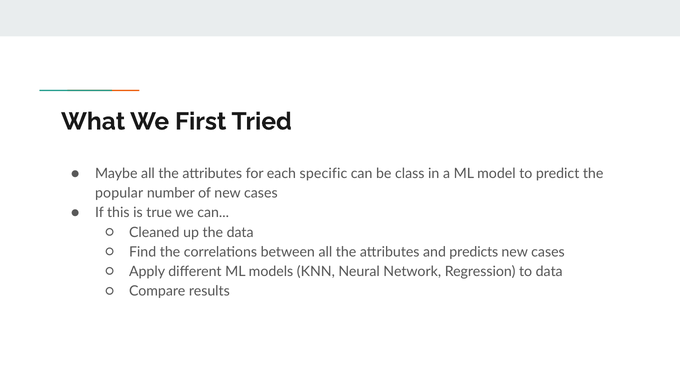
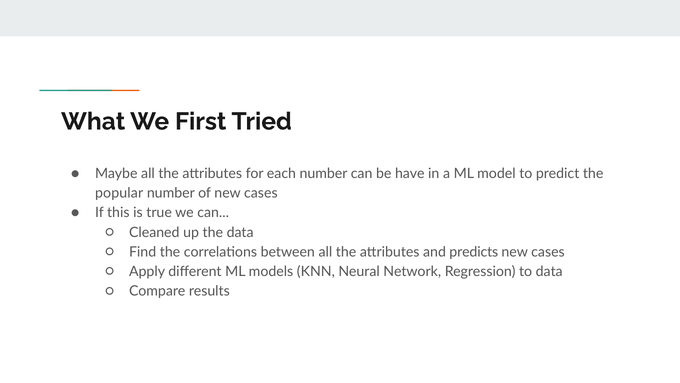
each specific: specific -> number (324, 173)
class: class -> have (410, 173)
